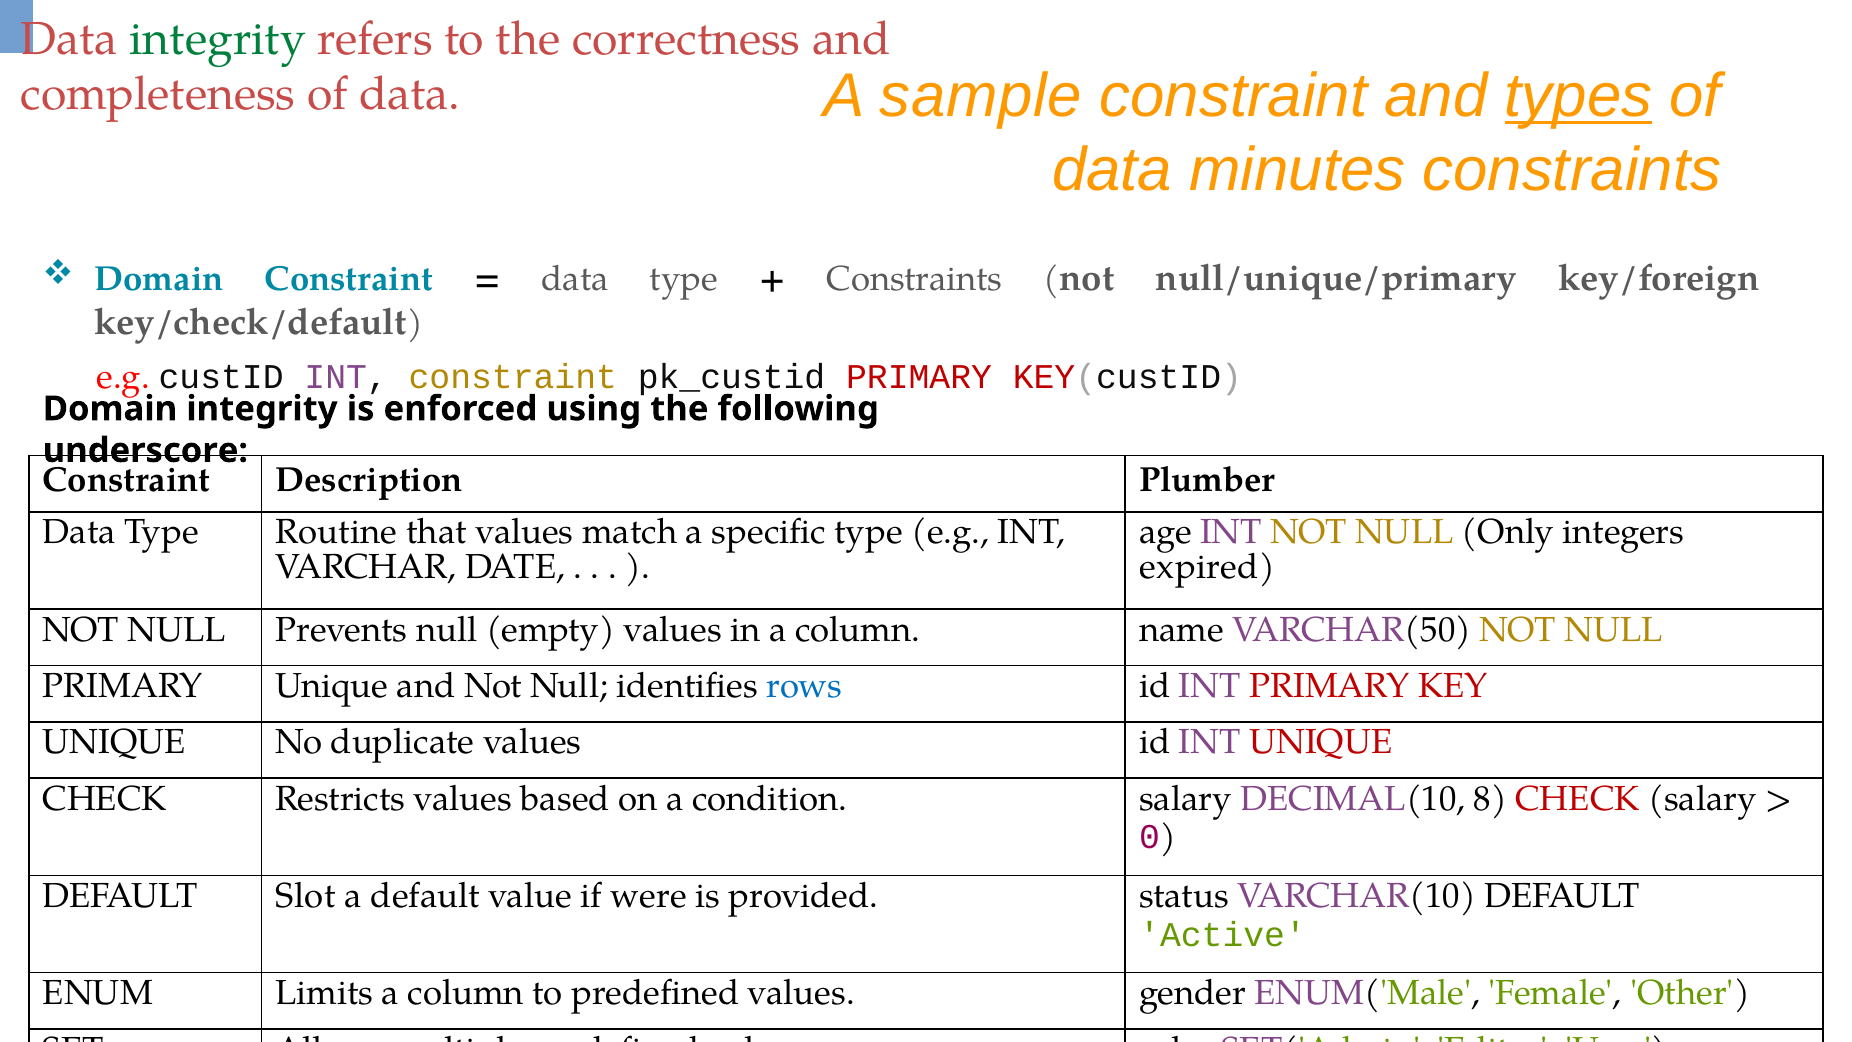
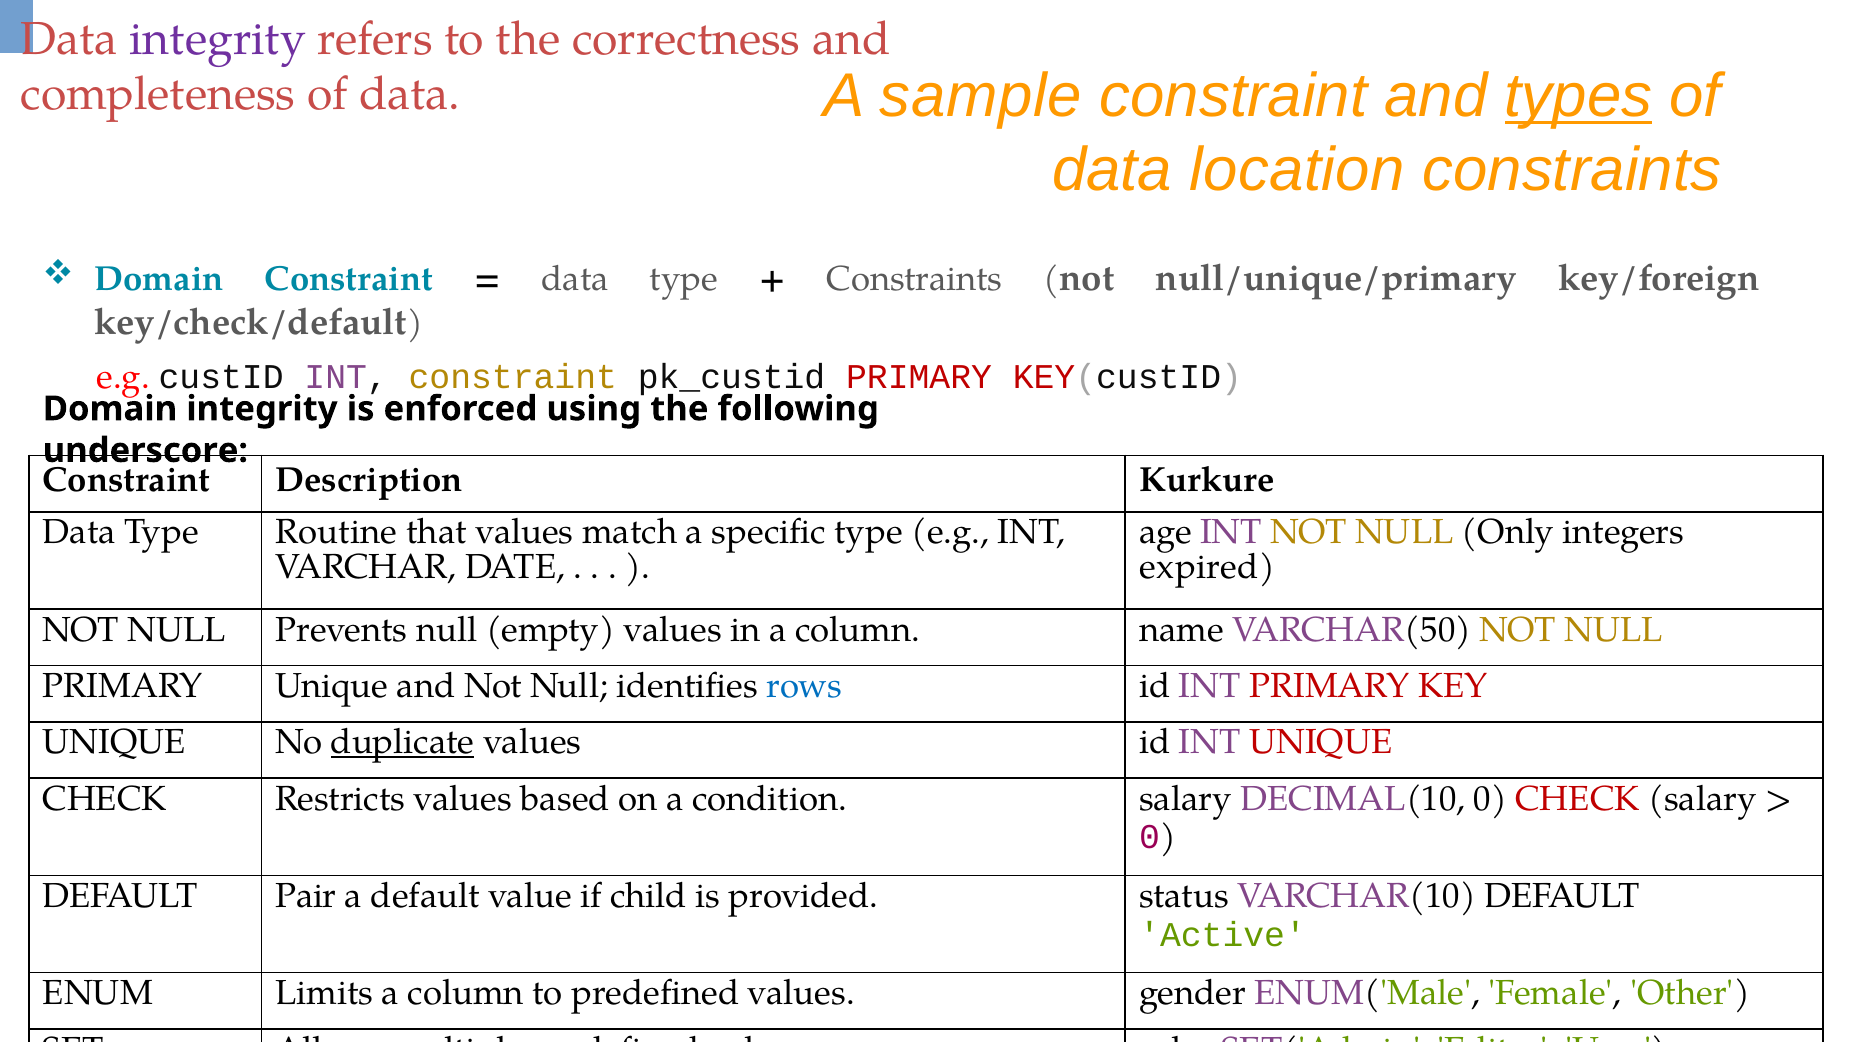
integrity colour: green -> purple (218, 39)
minutes: minutes -> location (1297, 170)
Plumber: Plumber -> Kurkure (1207, 480)
duplicate underline: none -> present (403, 742)
DECIMAL(10 8: 8 -> 0 (1490, 799)
Slot: Slot -> Pair (306, 896)
were: were -> child (649, 896)
